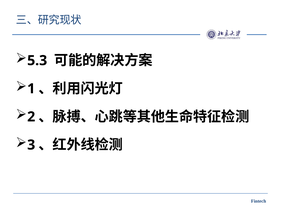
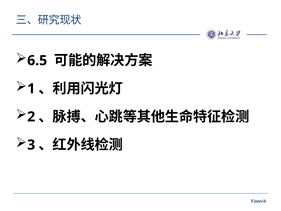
5.3: 5.3 -> 6.5 (37, 60)
